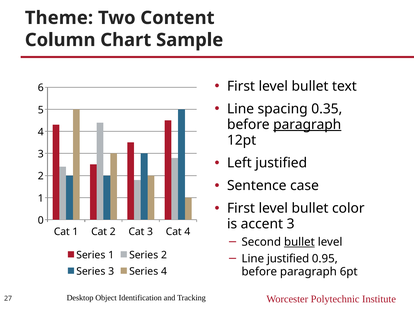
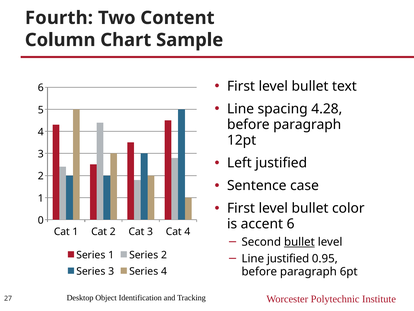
Theme: Theme -> Fourth (59, 18)
0.35: 0.35 -> 4.28 (327, 109)
paragraph underline: present -> none (307, 124)
accent 3: 3 -> 6 (291, 224)
